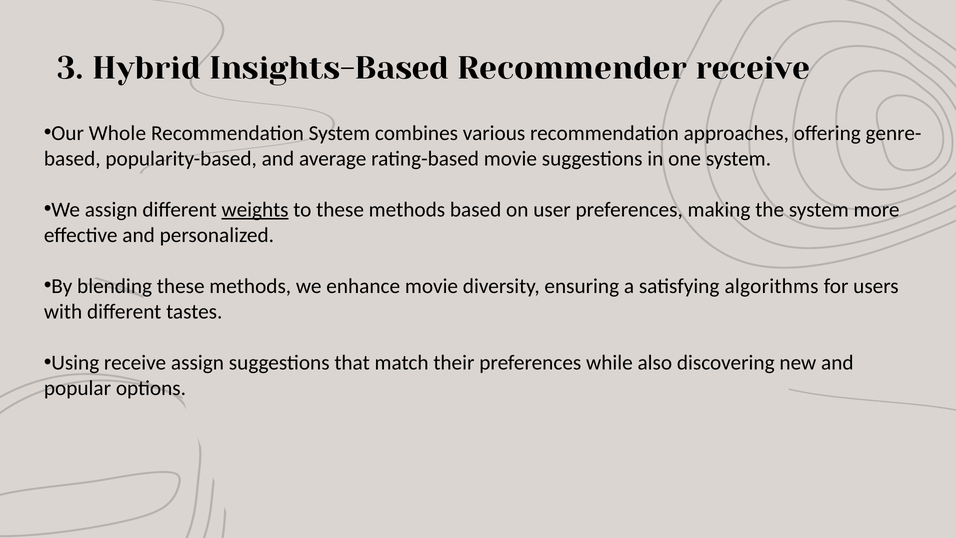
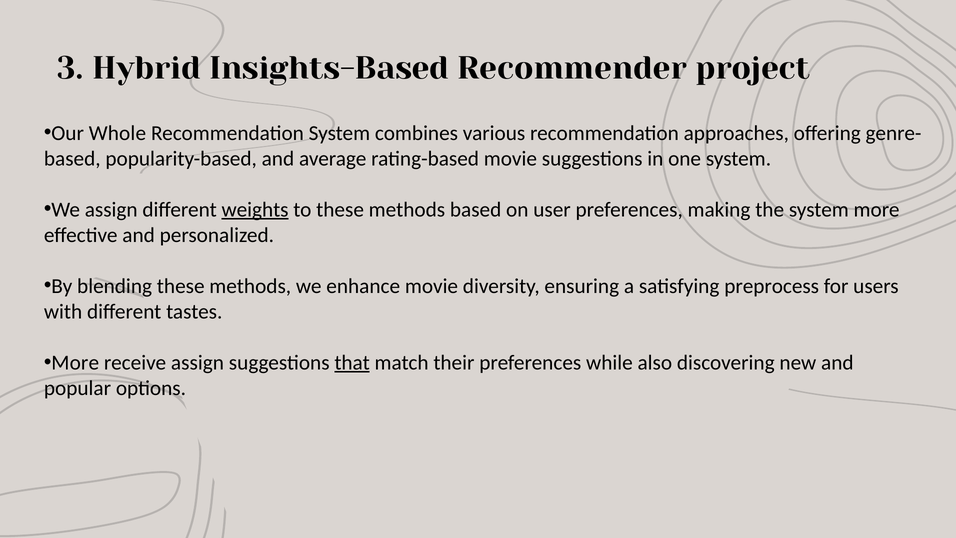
Recommender receive: receive -> project (753, 68)
algorithms: algorithms -> preprocess (772, 286)
Using: Using -> More (75, 362)
that underline: none -> present (352, 362)
